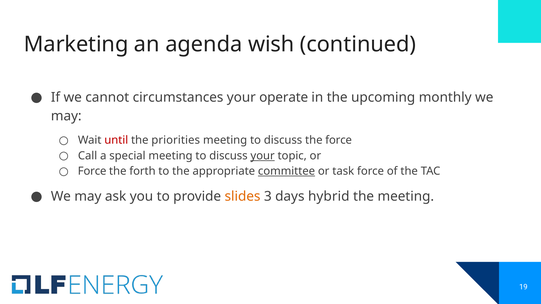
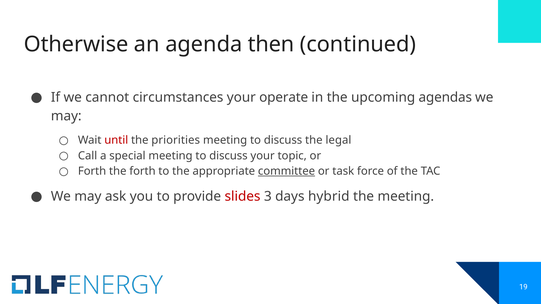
Marketing: Marketing -> Otherwise (76, 44)
wish: wish -> then (271, 44)
monthly: monthly -> agendas (445, 97)
the force: force -> legal (338, 140)
your underline: present -> none (263, 156)
Force: Force -> Forth (92, 171)
slides colour: orange -> red (243, 196)
